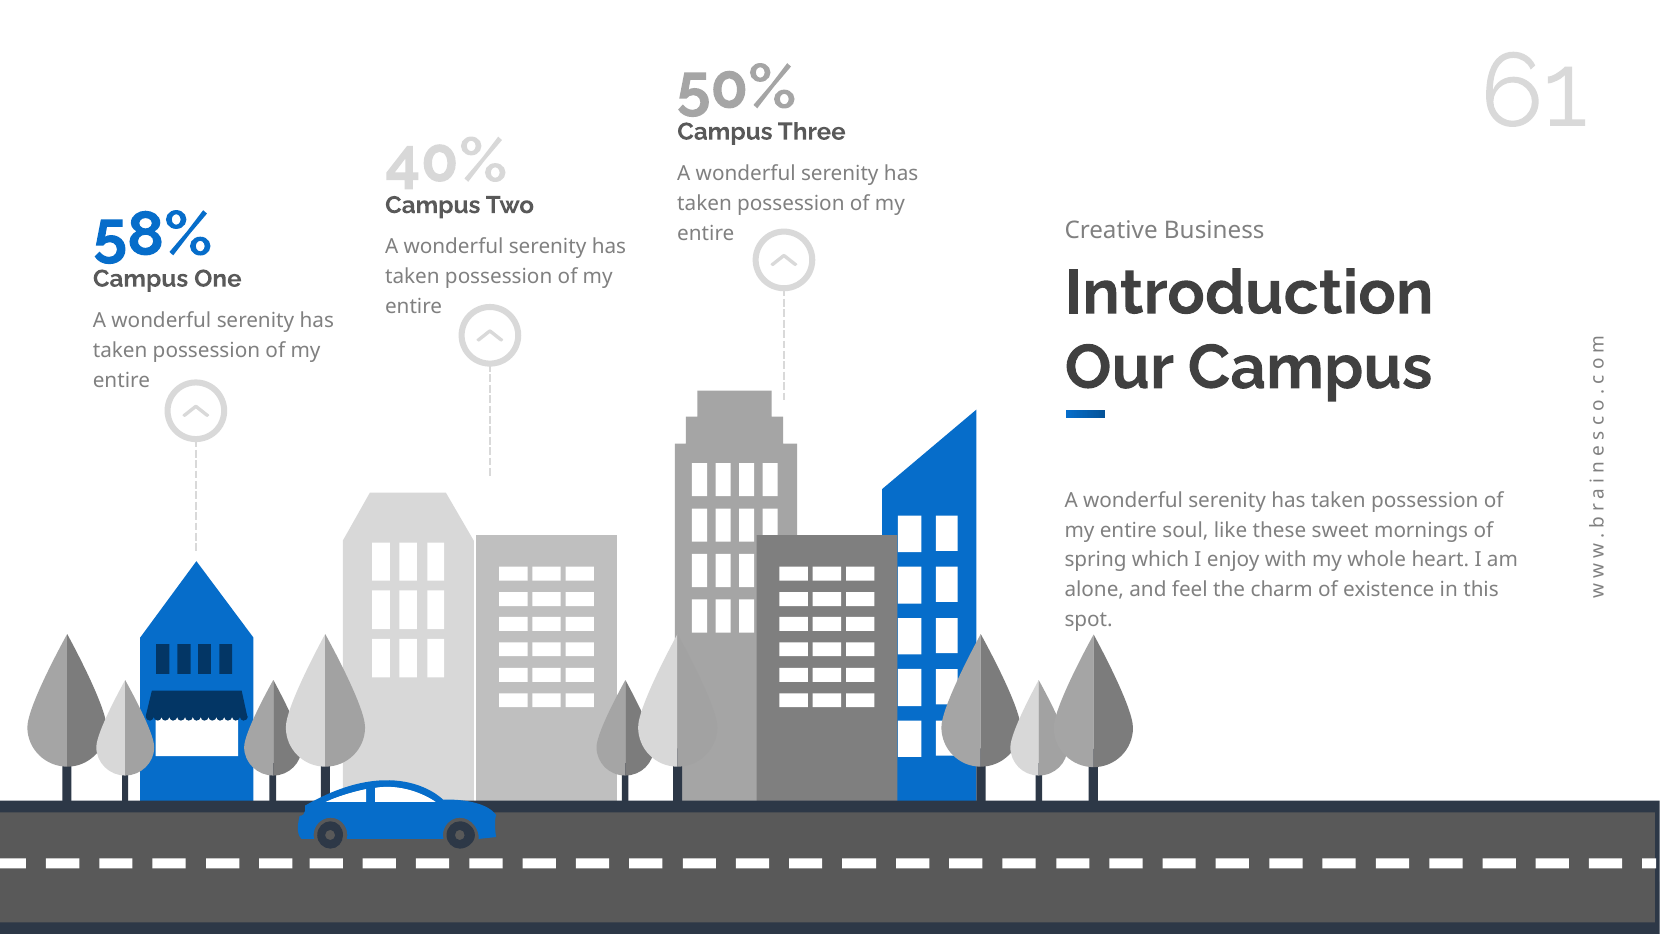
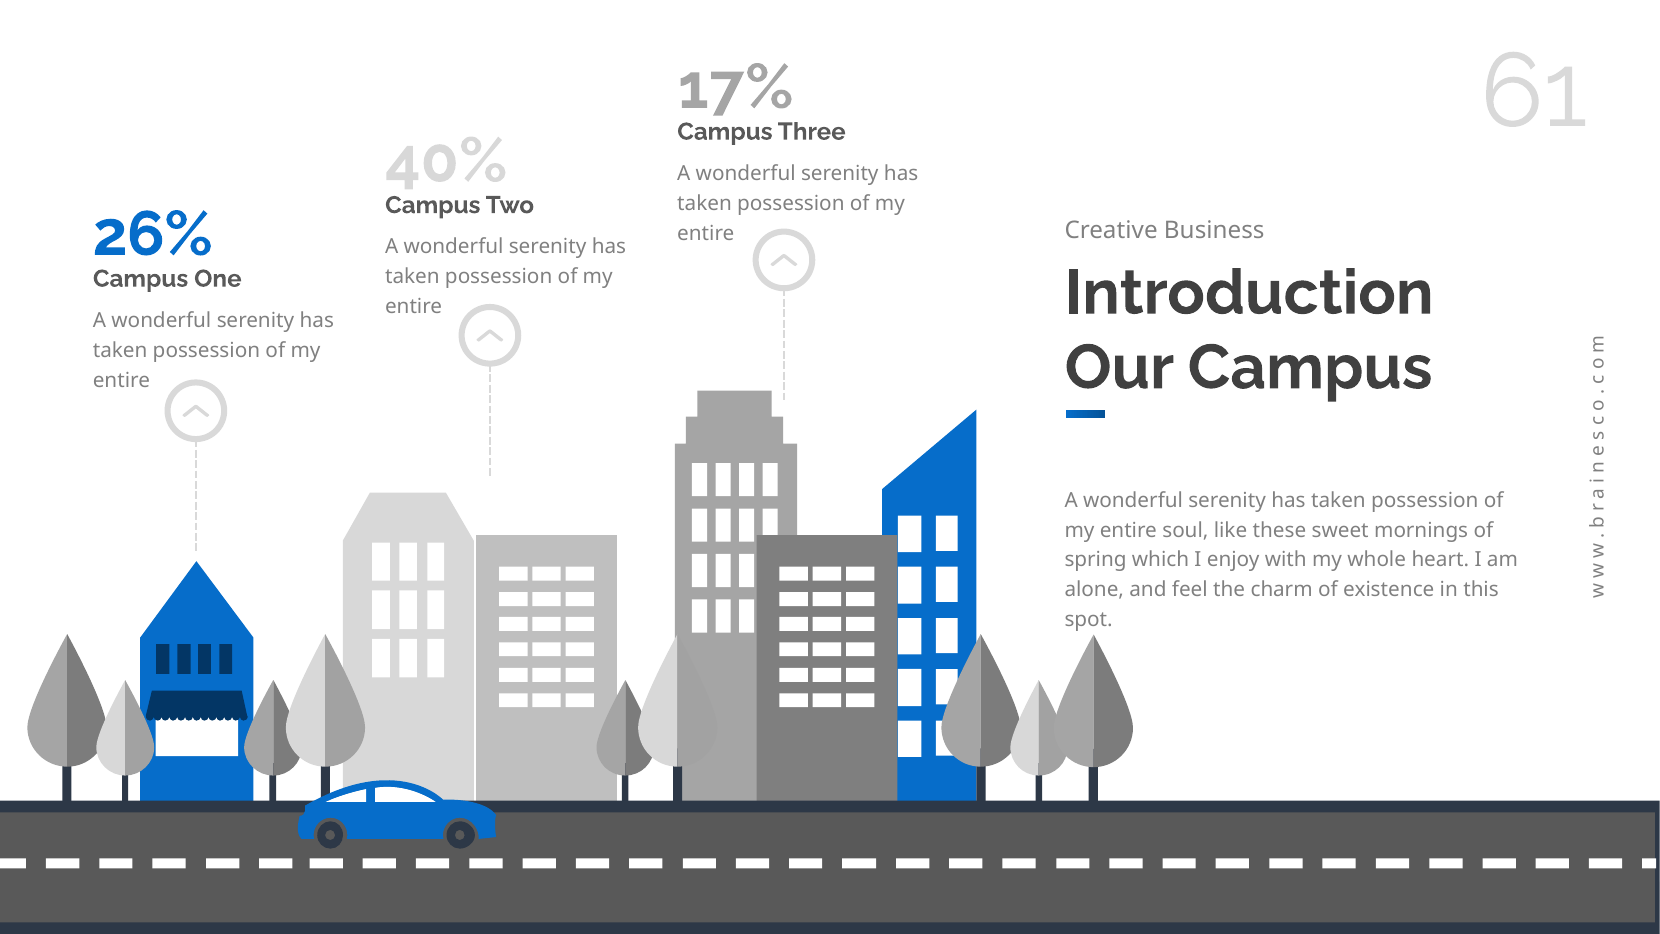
50%: 50% -> 17% (736, 87)
58%: 58% -> 26% (153, 234)
